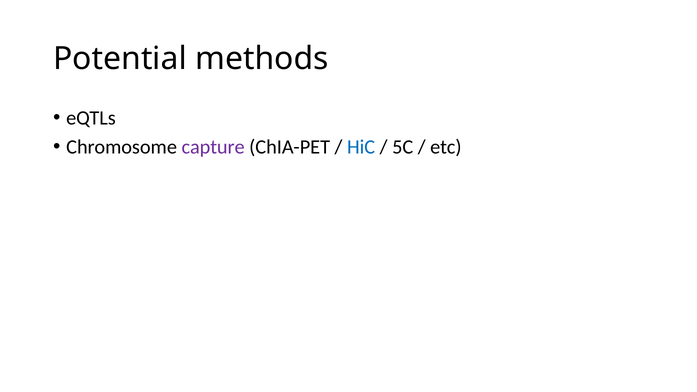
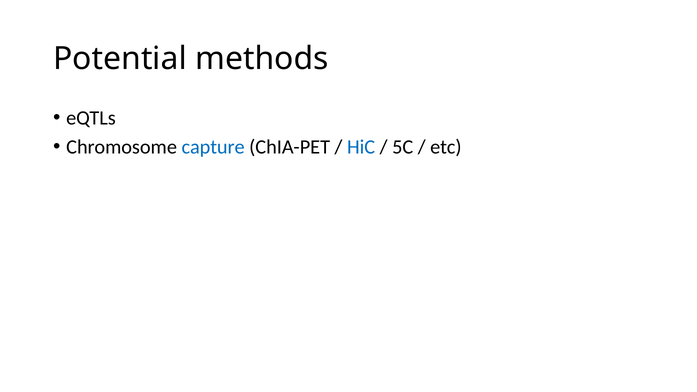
capture colour: purple -> blue (213, 147)
